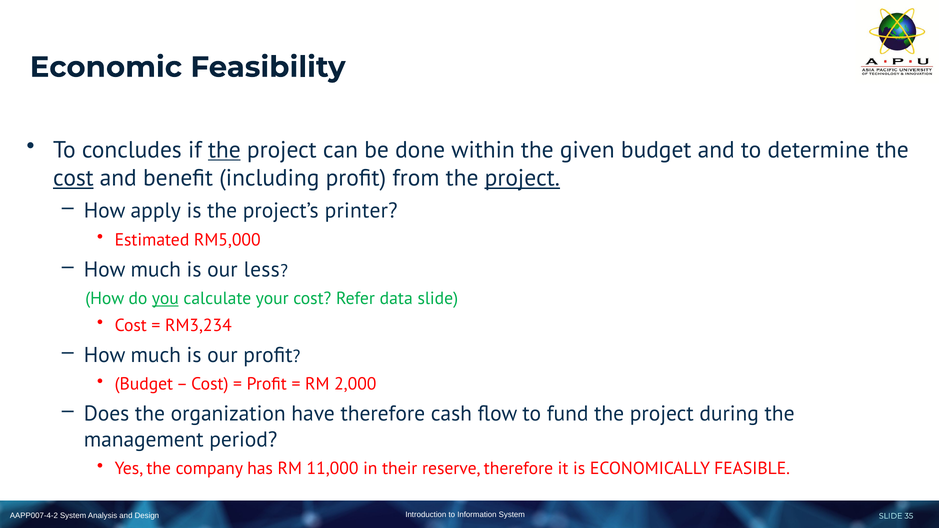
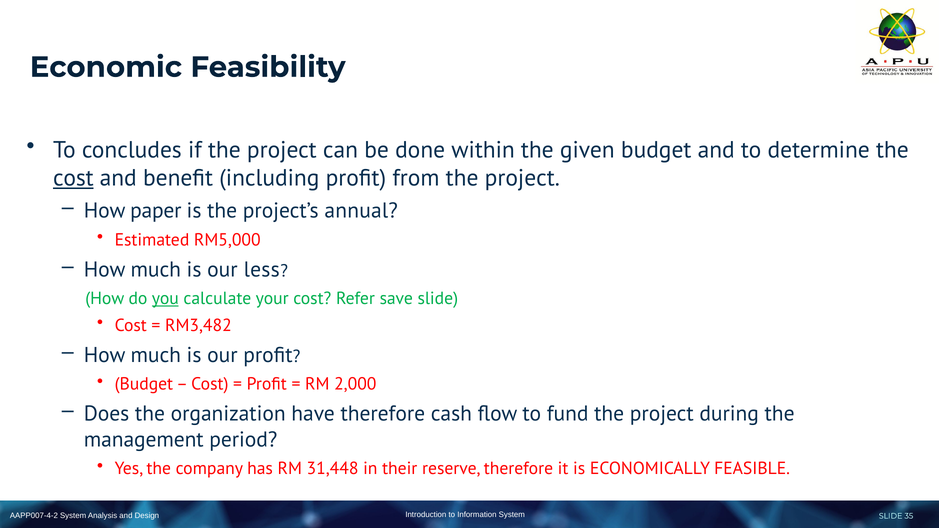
the underline: present -> none (224, 150)
project underline: present -> none (522, 178)
apply: apply -> paper (156, 211)
printer: printer -> annual (361, 211)
data: data -> save (396, 299)
RM3,234: RM3,234 -> RM3,482 (198, 326)
11,000: 11,000 -> 31,448 (333, 469)
